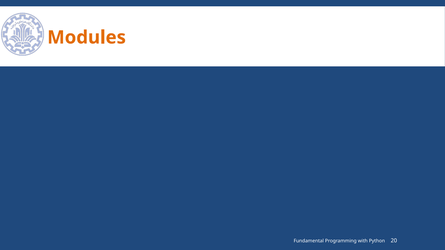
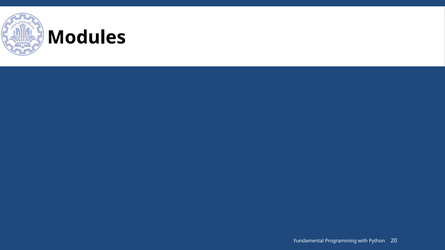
Modules colour: orange -> black (87, 37)
